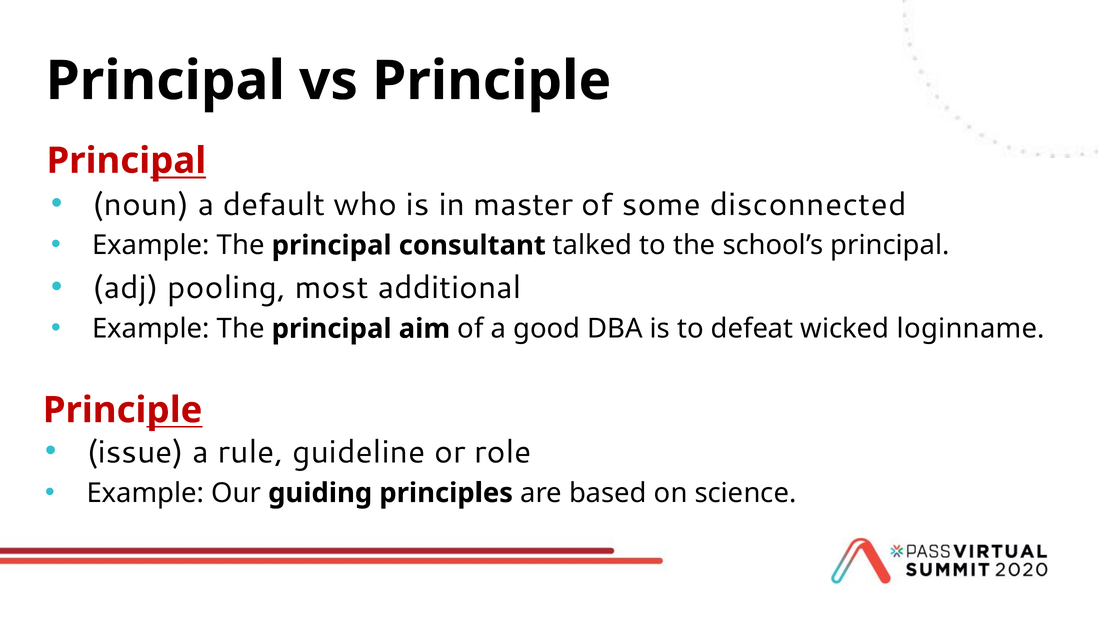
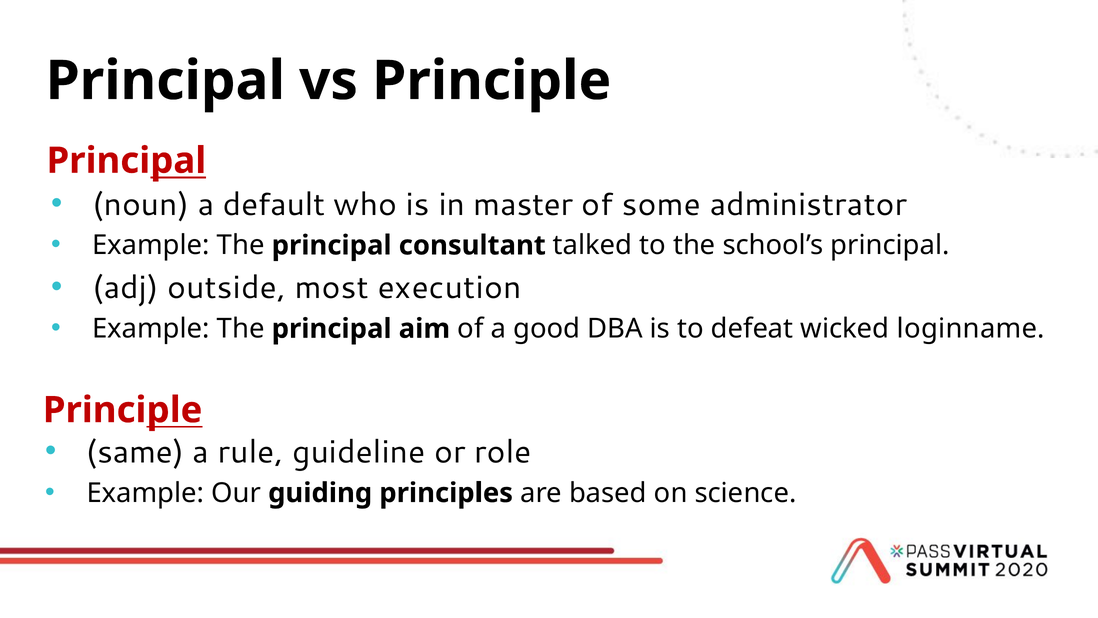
disconnected: disconnected -> administrator (808, 204)
pooling: pooling -> outside (227, 288)
additional: additional -> execution (450, 288)
issue: issue -> same (135, 452)
